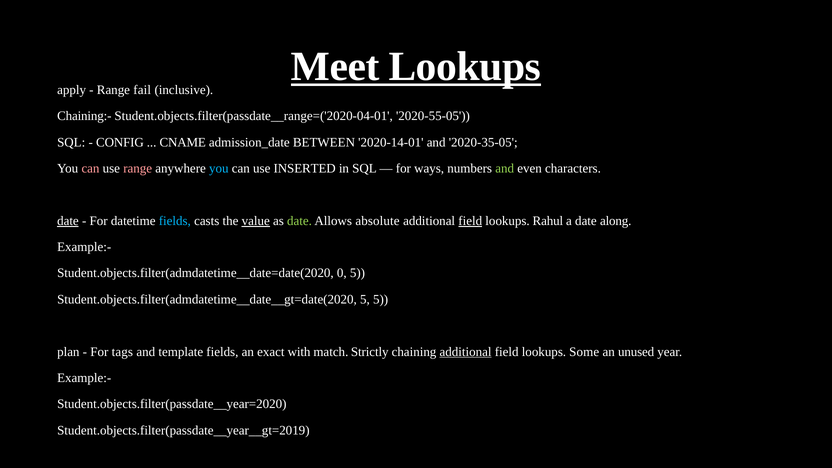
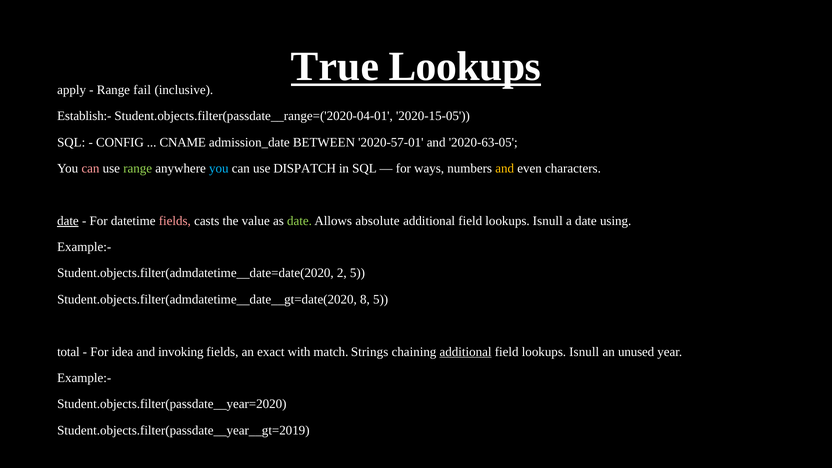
Meet: Meet -> True (335, 66)
Chaining:-: Chaining:- -> Establish:- (84, 116)
2020-55-05: 2020-55-05 -> 2020-15-05 (433, 116)
2020-14-01: 2020-14-01 -> 2020-57-01 (391, 142)
2020-35-05: 2020-35-05 -> 2020-63-05 (483, 142)
range colour: pink -> light green (138, 168)
INSERTED: INSERTED -> DISPATCH (305, 168)
and colour: light green -> yellow (505, 168)
fields colour: light blue -> pink (175, 221)
value underline: present -> none (256, 221)
field underline: present -> none (470, 221)
Rahul: Rahul -> Isnull (548, 221)
along: along -> using (616, 221)
0: 0 -> 2 (342, 273)
Student.objects.filter(admdatetime__date__gt=date(2020 5: 5 -> 8 (365, 299)
plan: plan -> total (68, 352)
tags: tags -> idea (122, 352)
template: template -> invoking (181, 352)
Strictly: Strictly -> Strings (370, 352)
Some: Some -> Isnull (584, 352)
